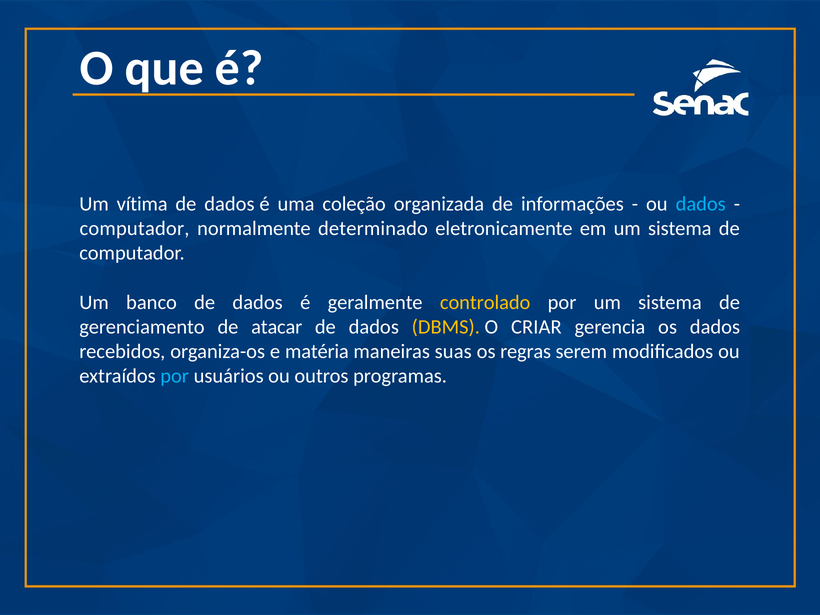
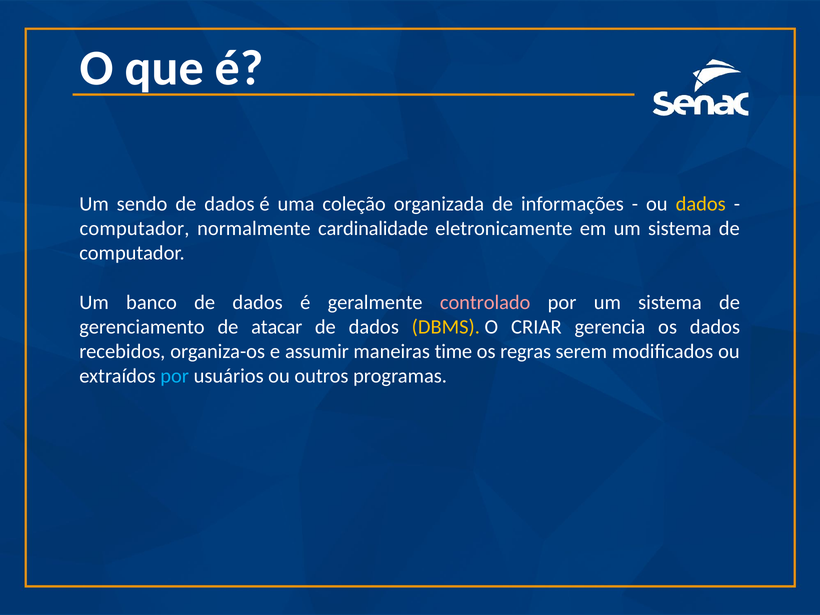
vítima: vítima -> sendo (142, 204)
dados colour: light blue -> yellow (701, 204)
determinado: determinado -> cardinalidade (373, 229)
controlado colour: yellow -> pink (485, 302)
matéria: matéria -> assumir (317, 352)
suas: suas -> time (453, 352)
